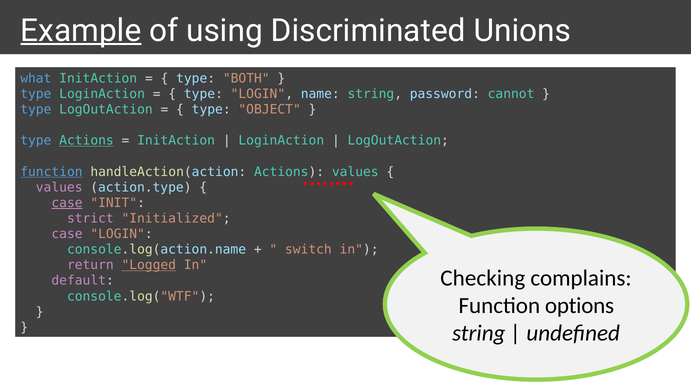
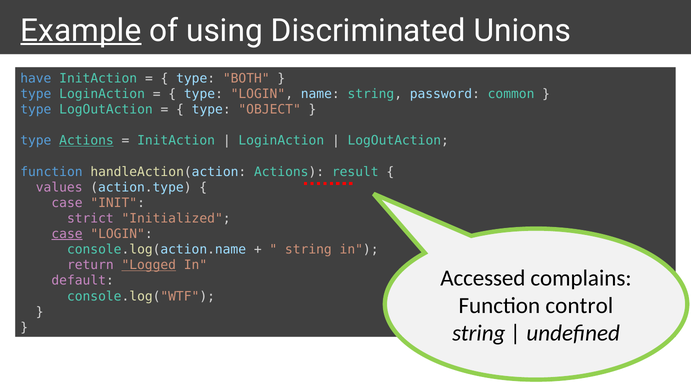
what: what -> have (36, 78)
cannot: cannot -> common (511, 94)
function underline: present -> none (51, 172)
Actions values: values -> result (355, 172)
case underline: present -> none (67, 203)
case underline: none -> present (67, 234)
switch: switch -> string (308, 249)
Checking: Checking -> Accessed (483, 278)
options: options -> control (579, 305)
